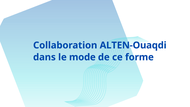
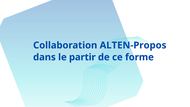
ALTEN-Ouaqdi: ALTEN-Ouaqdi -> ALTEN-Propos (133, 45)
mode: mode -> partir (82, 57)
